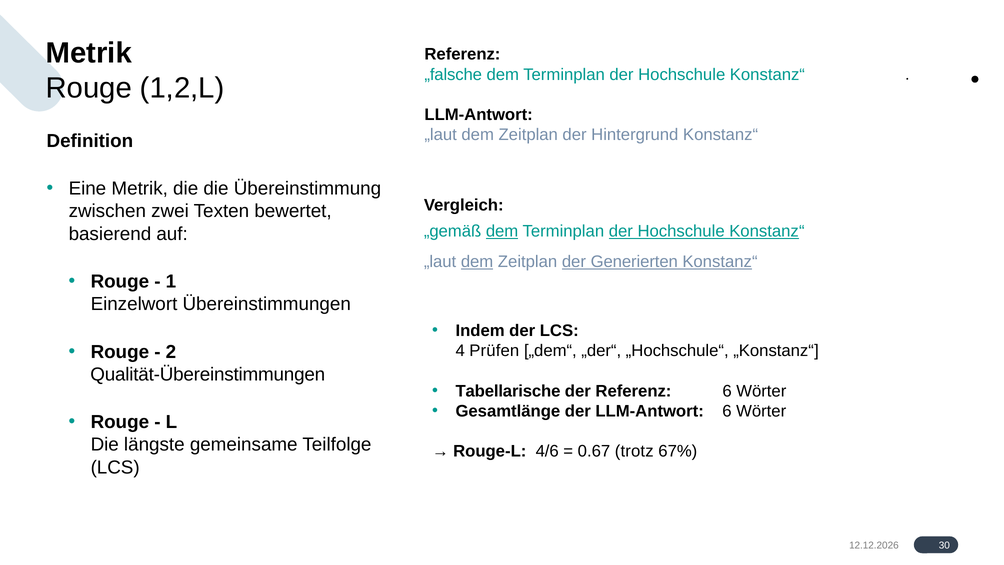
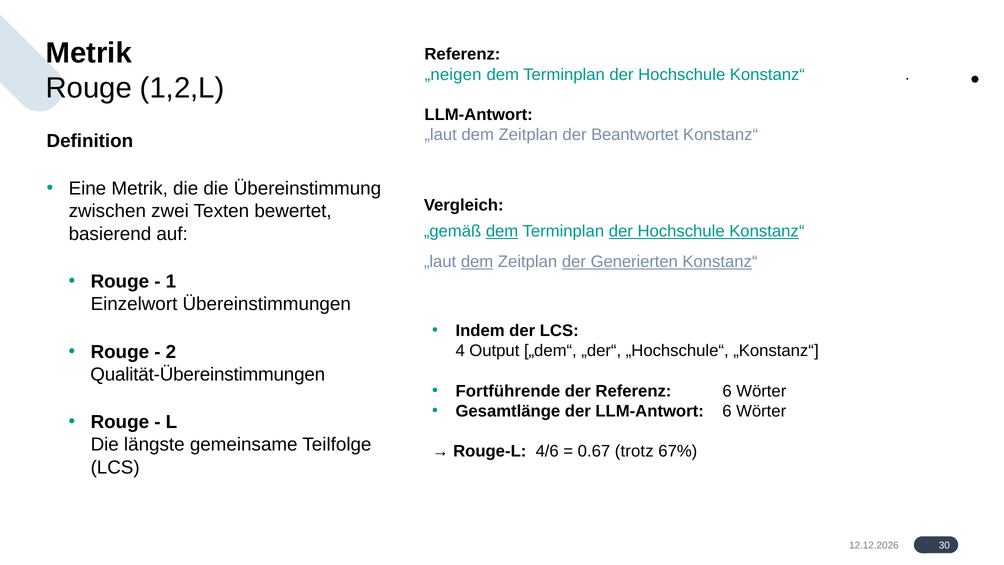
„falsche: „falsche -> „neigen (453, 75)
Hintergrund: Hintergrund -> Beantwortet (635, 135)
Prüfen: Prüfen -> Output (494, 351)
Tabellarische: Tabellarische -> Fortführende (508, 391)
